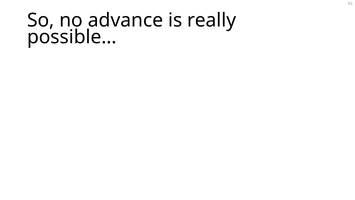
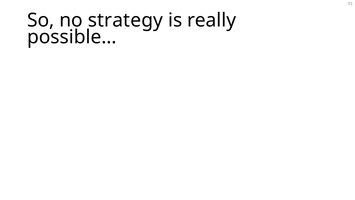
advance: advance -> strategy (125, 20)
